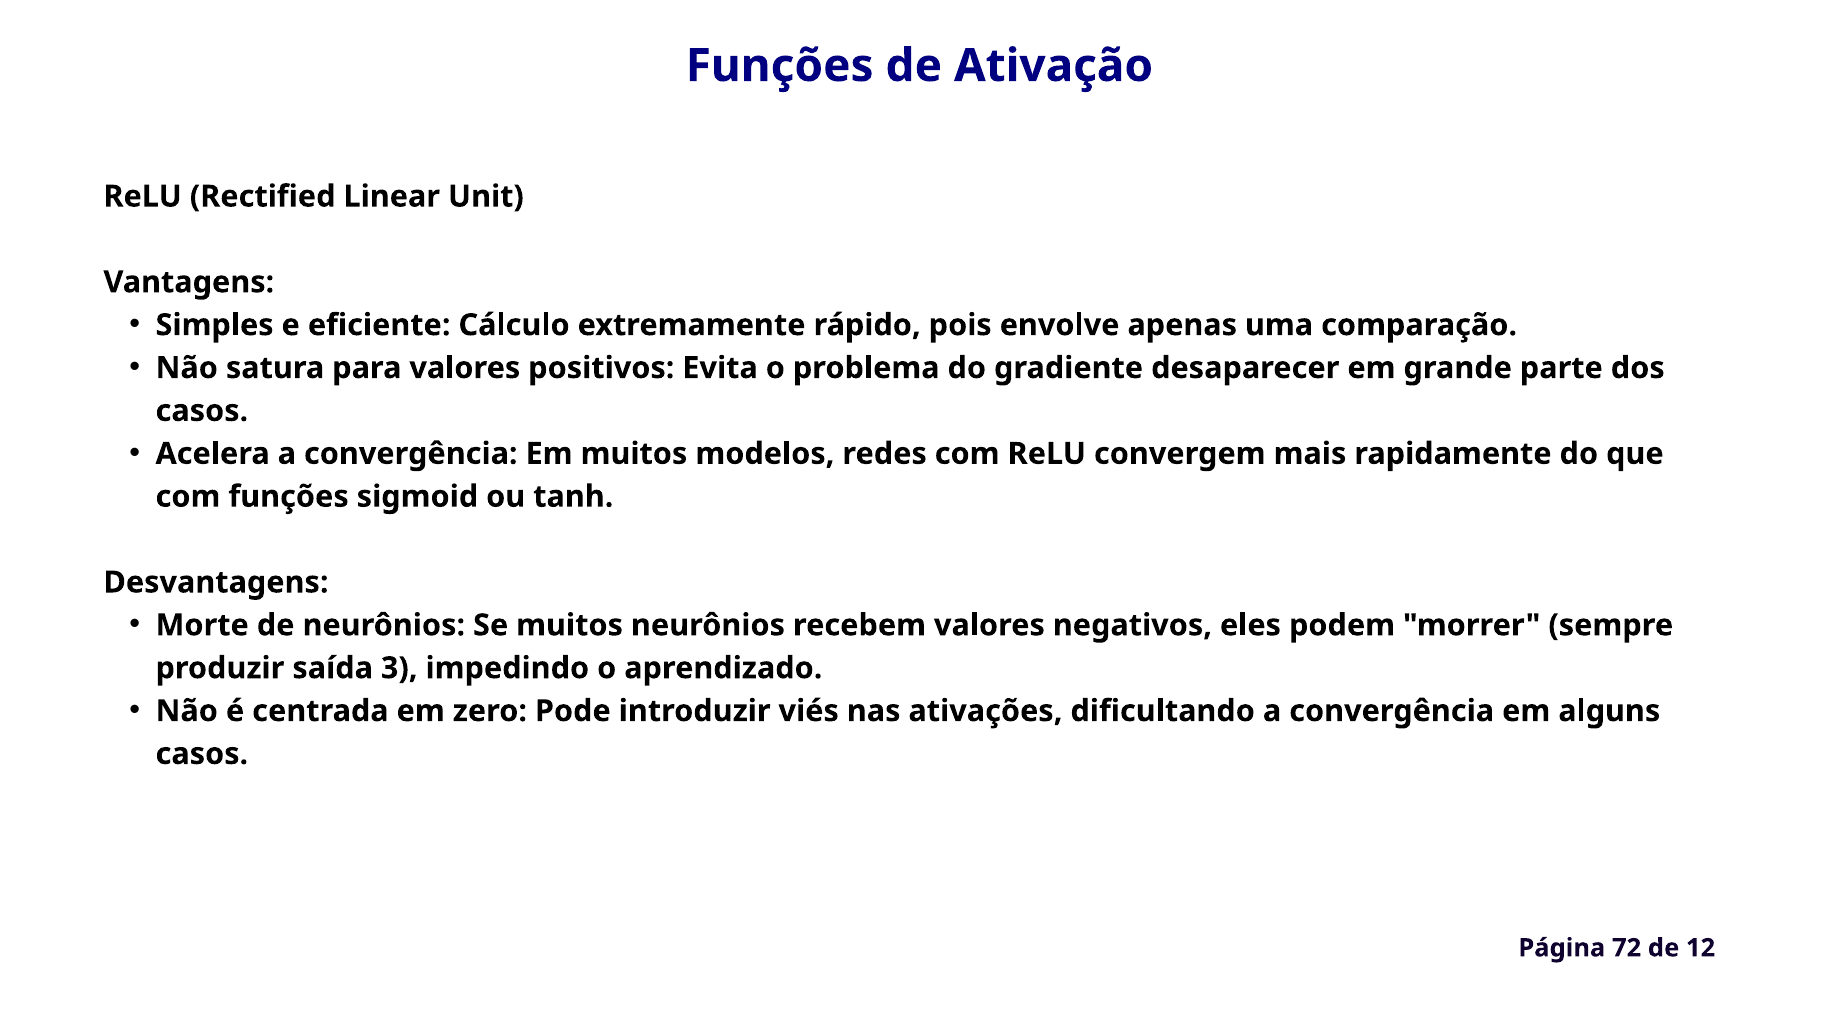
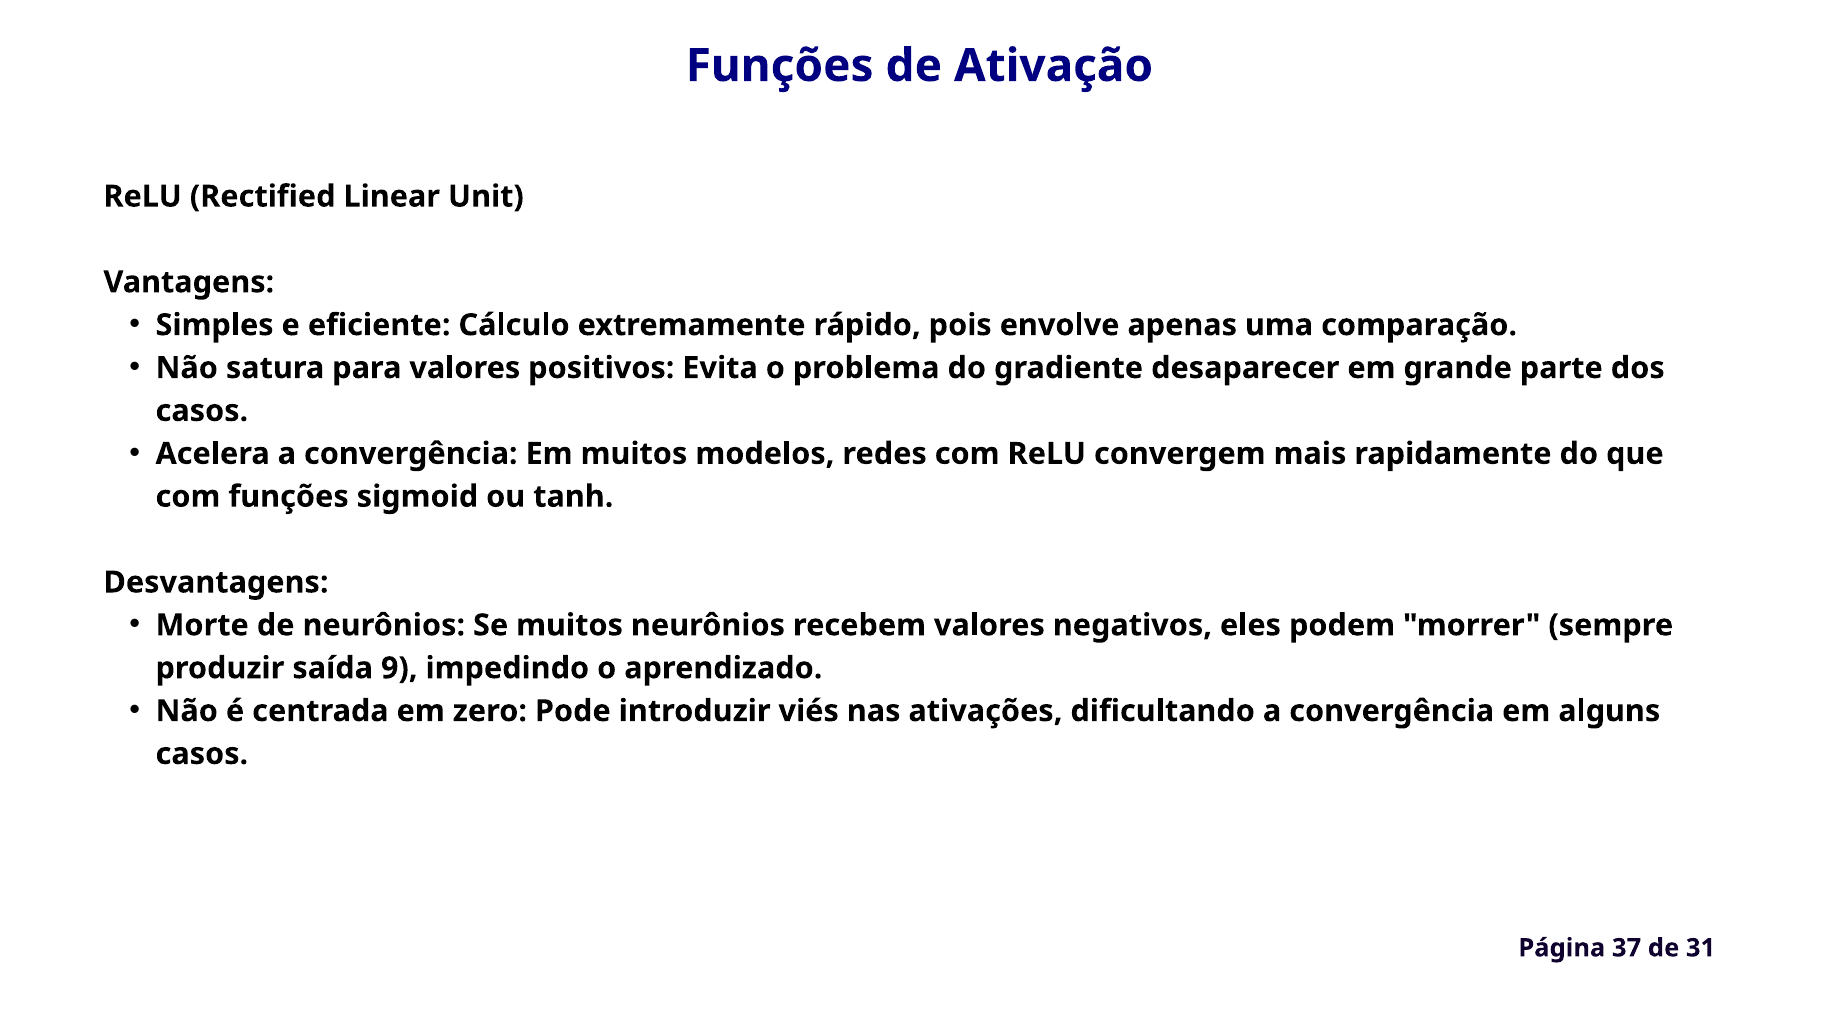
3: 3 -> 9 (399, 668)
72: 72 -> 37 (1627, 948)
12: 12 -> 31 (1701, 948)
